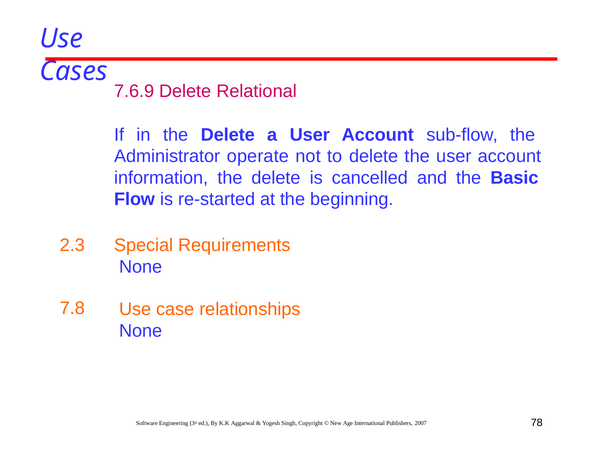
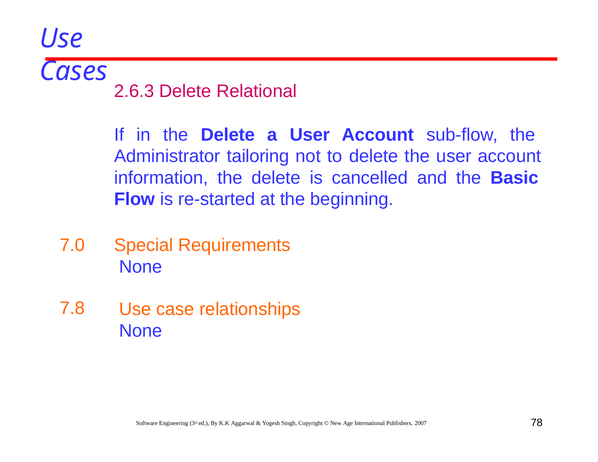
7.6.9: 7.6.9 -> 2.6.3 (134, 91)
operate: operate -> tailoring (258, 156)
2.3: 2.3 -> 7.0 (72, 245)
